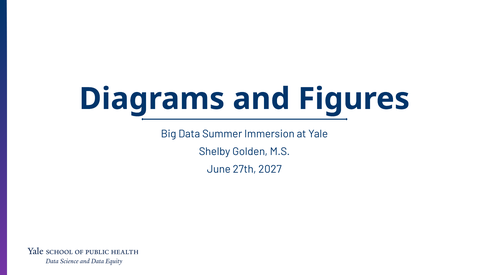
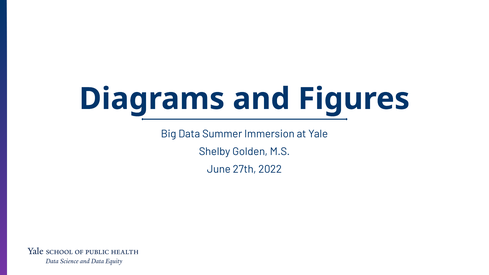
2027: 2027 -> 2022 (270, 169)
